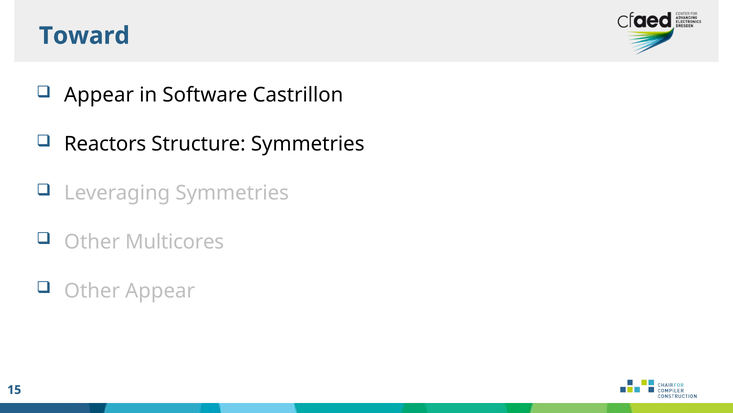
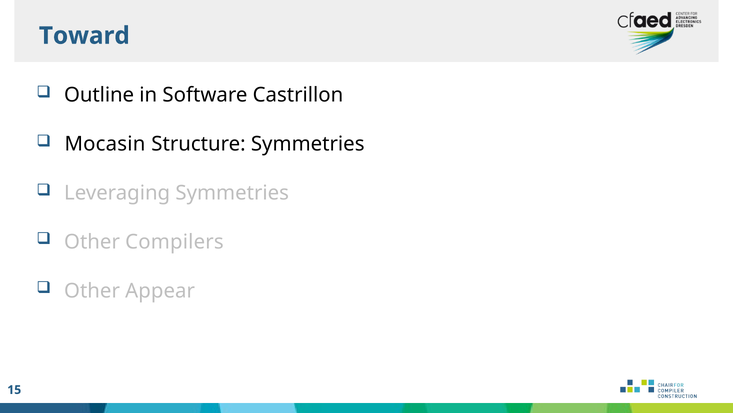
Appear: Appear -> Outline (99, 95)
Reactors: Reactors -> Mocasin (105, 144)
Multicores: Multicores -> Compilers (174, 242)
